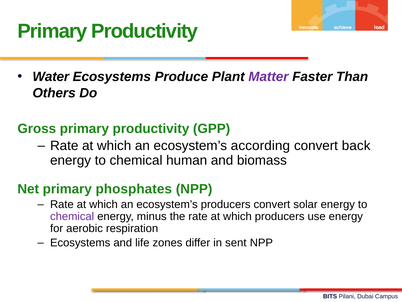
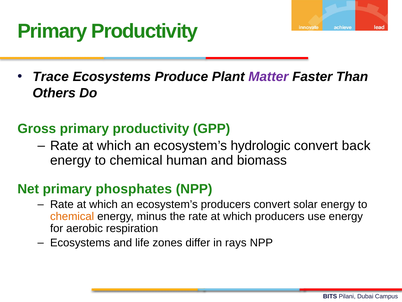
Water: Water -> Trace (51, 77)
according: according -> hydrologic (261, 146)
chemical colour: purple -> orange (72, 216)
sent: sent -> rays (236, 243)
